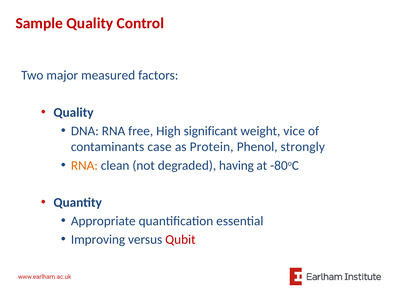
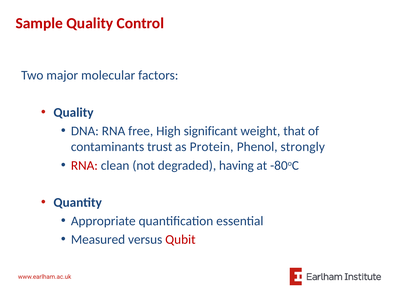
measured: measured -> molecular (108, 75)
vice: vice -> that (294, 131)
case: case -> trust (160, 147)
RNA colour: orange -> red (84, 166)
Improving: Improving -> Measured (98, 240)
